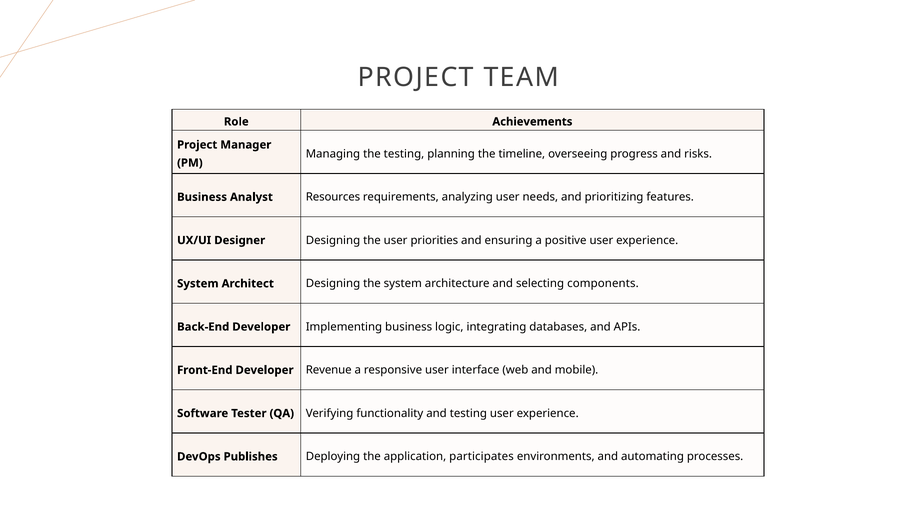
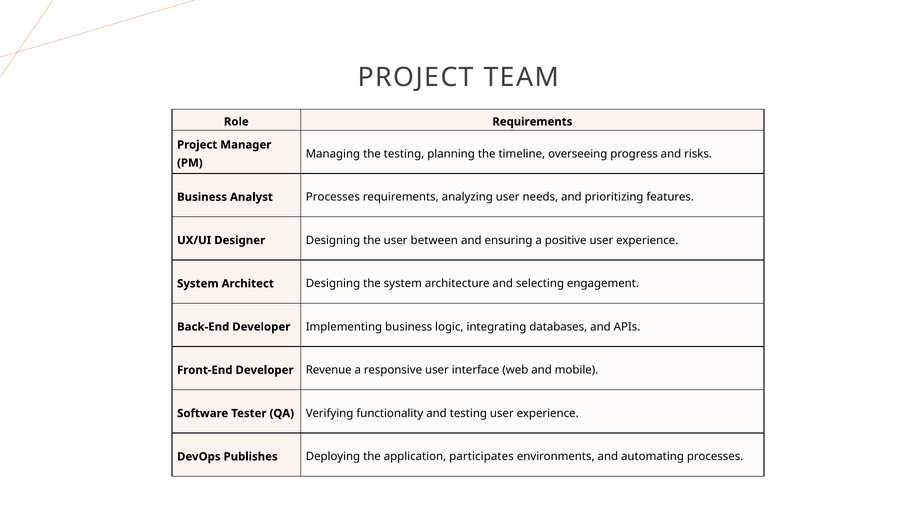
Role Achievements: Achievements -> Requirements (532, 122)
Analyst Resources: Resources -> Processes (333, 197)
priorities: priorities -> between (434, 240)
components: components -> engagement (603, 283)
